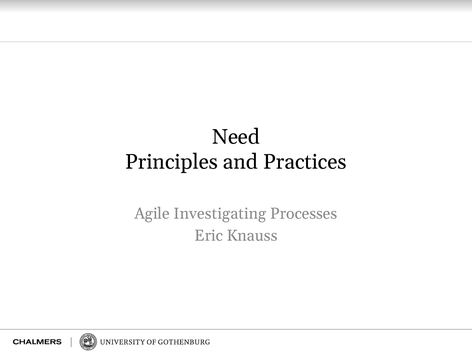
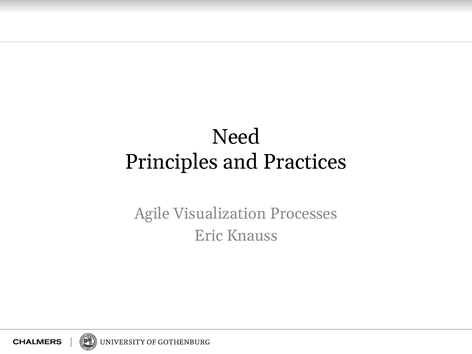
Investigating: Investigating -> Visualization (220, 214)
